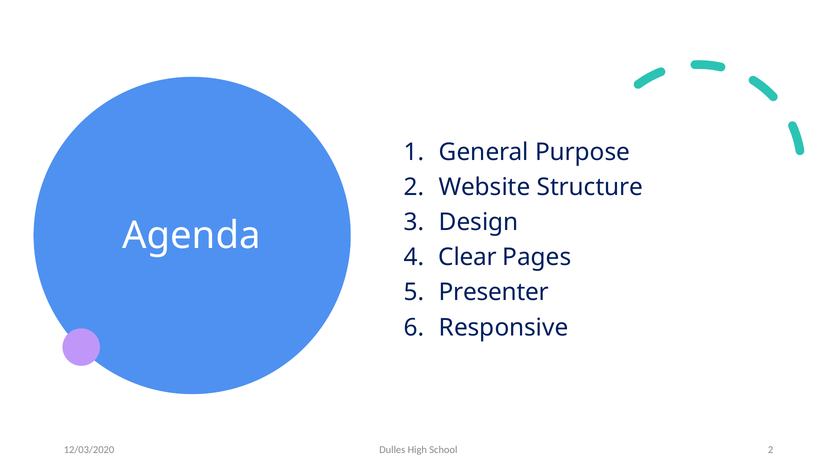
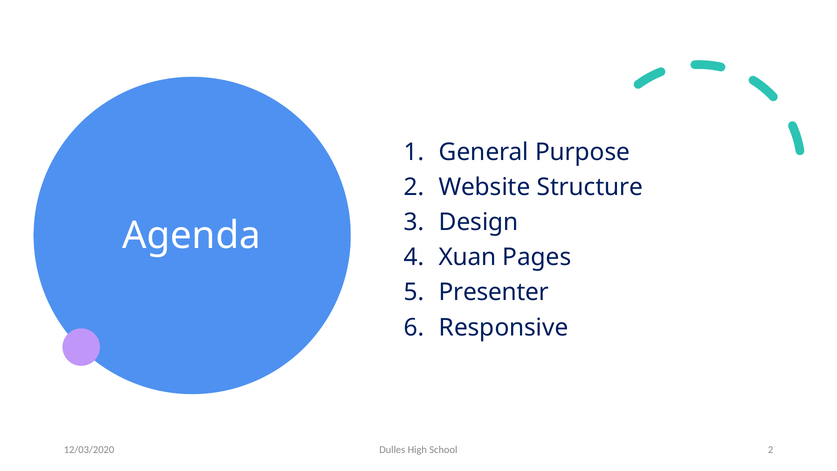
Clear: Clear -> Xuan (468, 257)
